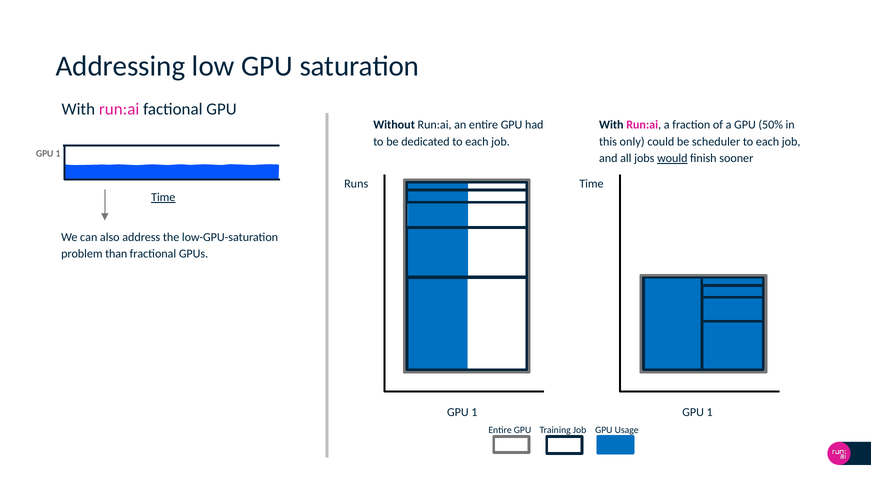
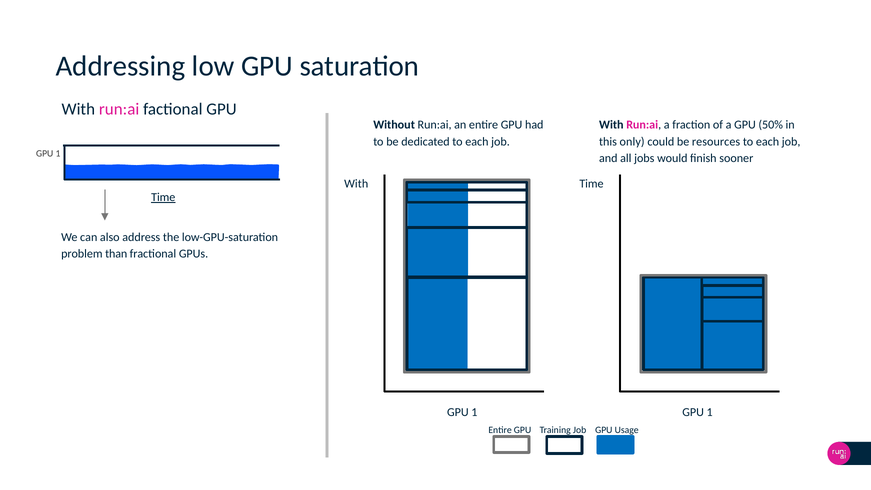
scheduler: scheduler -> resources (716, 142)
would underline: present -> none (672, 158)
Runs: Runs -> With (356, 184)
